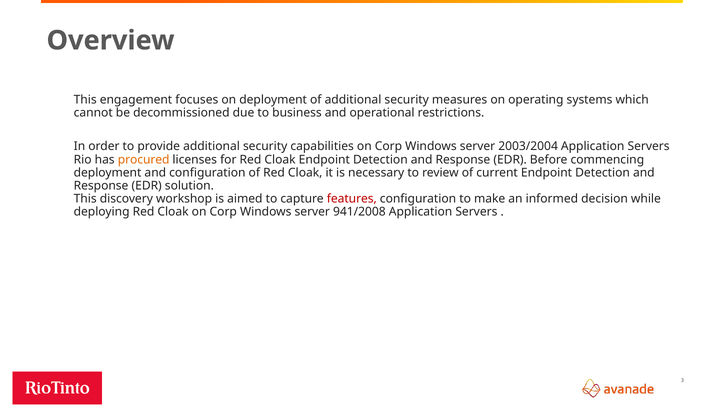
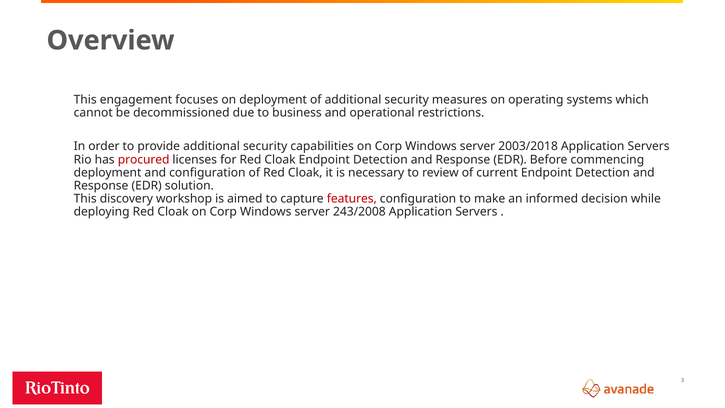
2003/2004: 2003/2004 -> 2003/2018 (528, 146)
procured colour: orange -> red (144, 159)
941/2008: 941/2008 -> 243/2008 (359, 212)
